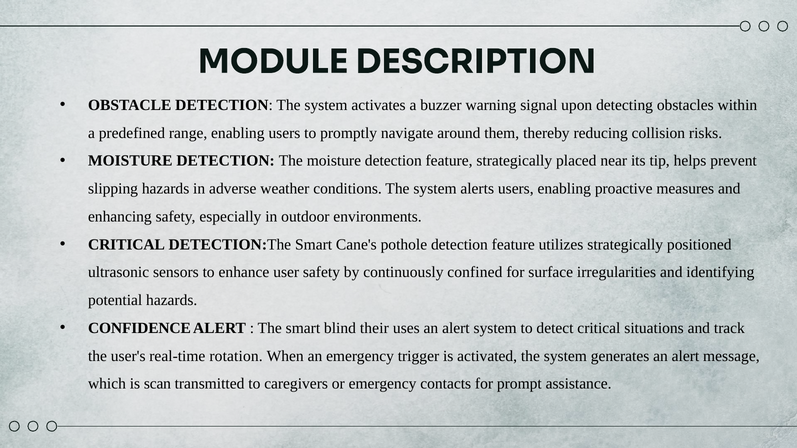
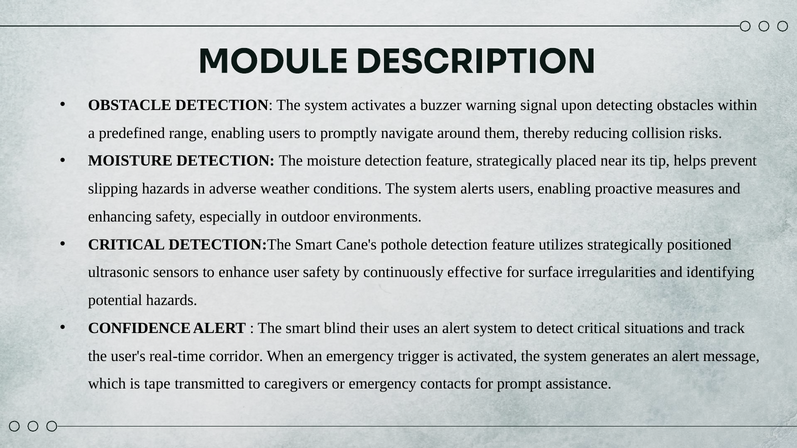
confined: confined -> effective (475, 273)
rotation: rotation -> corridor (236, 356)
scan: scan -> tape (157, 384)
